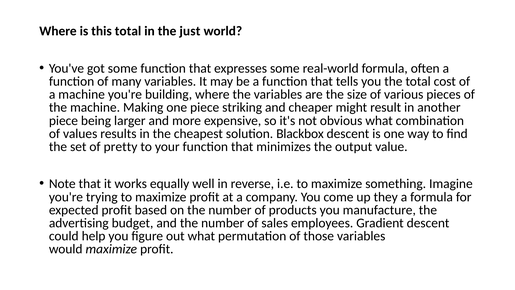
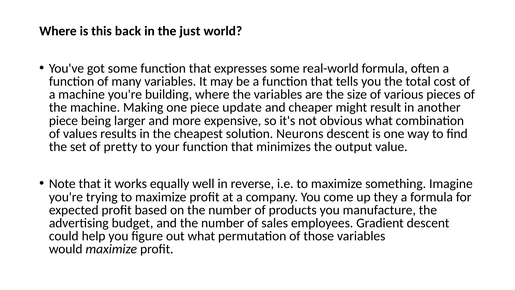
this total: total -> back (128, 31)
striking: striking -> update (242, 107)
Blackbox: Blackbox -> Neurons (300, 133)
